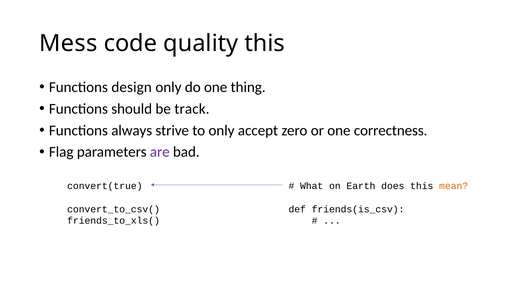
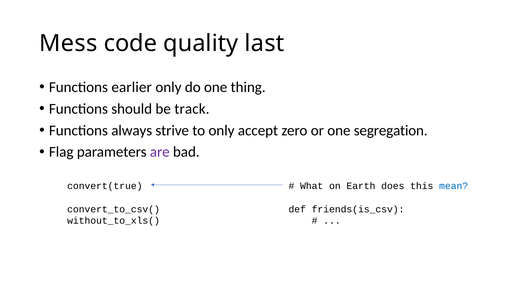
quality this: this -> last (265, 43)
design: design -> earlier (132, 87)
correctness: correctness -> segregation (391, 130)
mean colour: orange -> blue (454, 186)
friends_to_xls(: friends_to_xls( -> without_to_xls( (114, 221)
